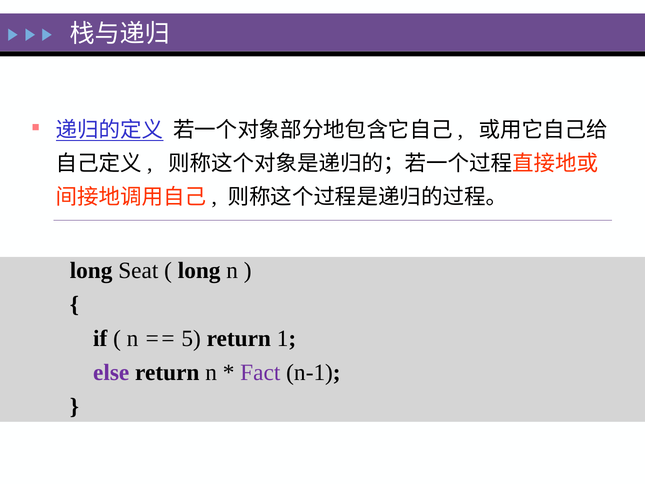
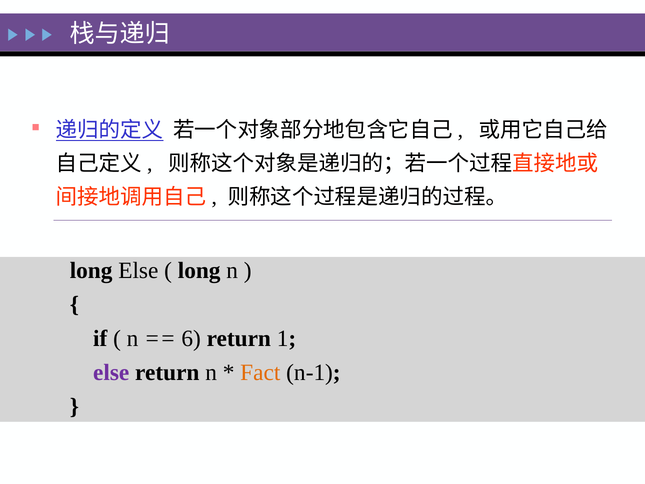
long Seat: Seat -> Else (138, 270)
5: 5 -> 6 (191, 338)
Fact colour: purple -> orange (260, 372)
